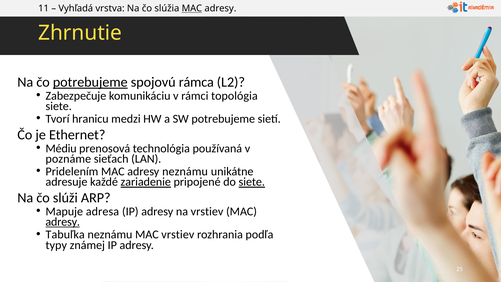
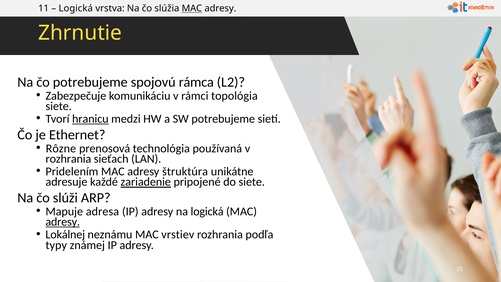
Vyhľadá: Vyhľadá -> Logická (76, 8)
potrebujeme underline: present -> none (90, 82)
hranicu underline: none -> present (90, 119)
Médiu: Médiu -> Rôzne (61, 148)
poznáme: poznáme -> rozhrania (68, 159)
adresy neznámu: neznámu -> štruktúra (185, 171)
siete underline: present -> none (252, 182)
na vrstiev: vrstiev -> logická (207, 211)
Tabuľka: Tabuľka -> Lokálnej (65, 235)
